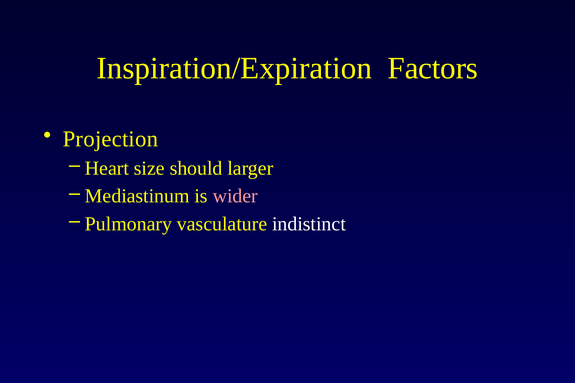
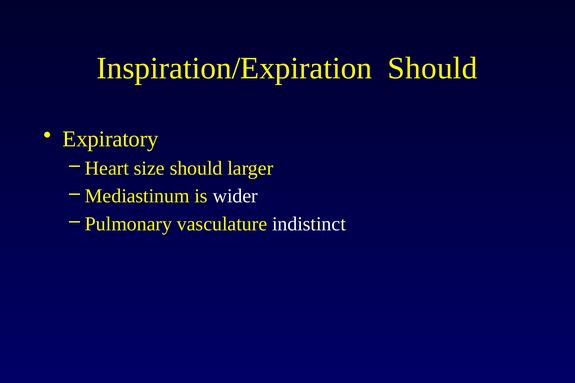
Inspiration/Expiration Factors: Factors -> Should (433, 68)
Projection: Projection -> Expiratory (111, 139)
wider colour: pink -> white (235, 196)
